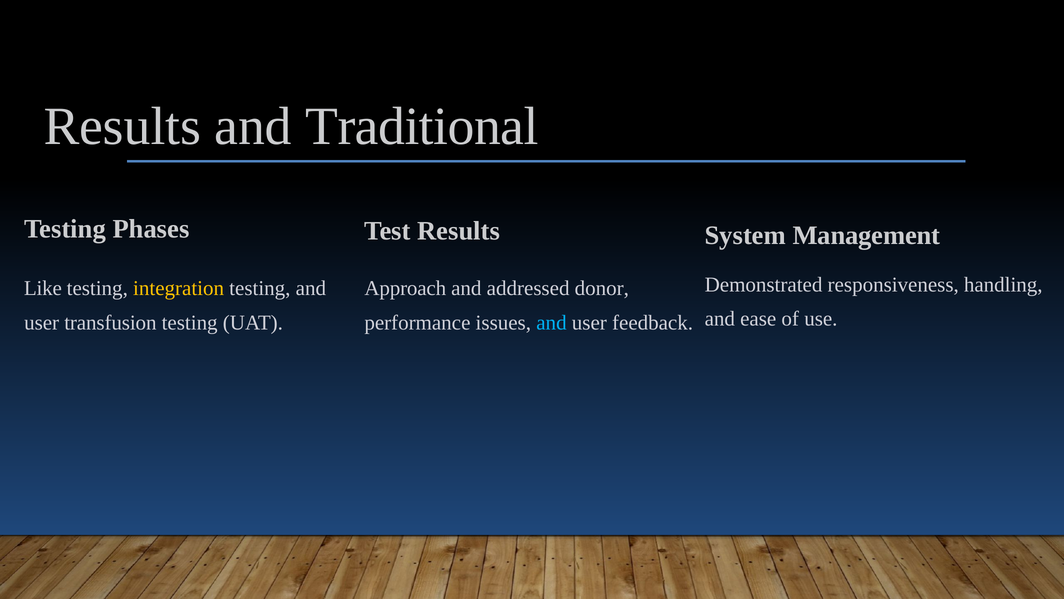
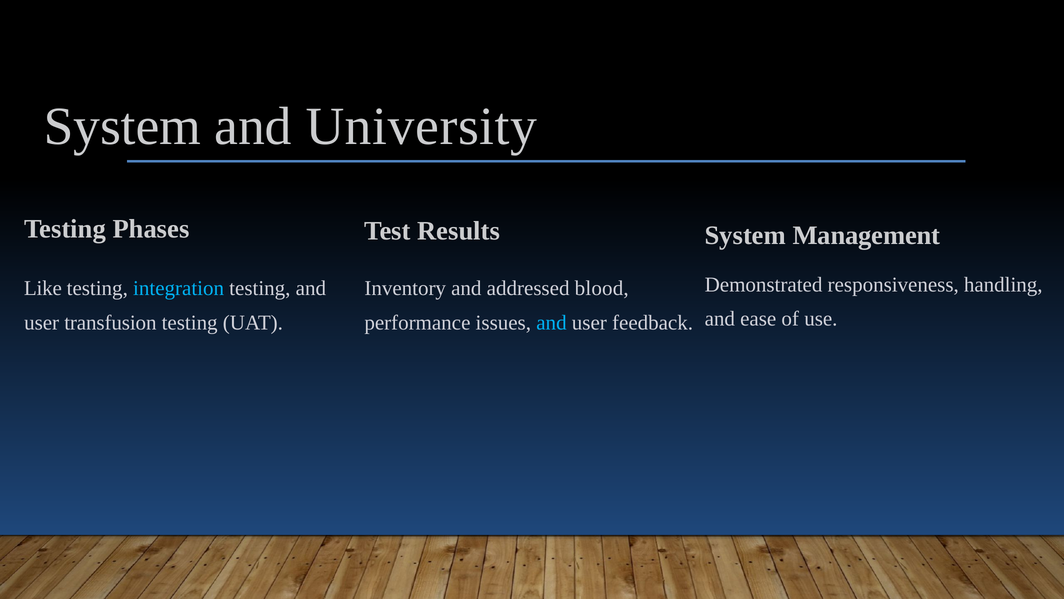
Results: Results -> System (122, 127)
Traditional: Traditional -> University (421, 127)
integration colour: yellow -> light blue (179, 288)
Approach: Approach -> Inventory (405, 288)
donor: donor -> blood (602, 288)
